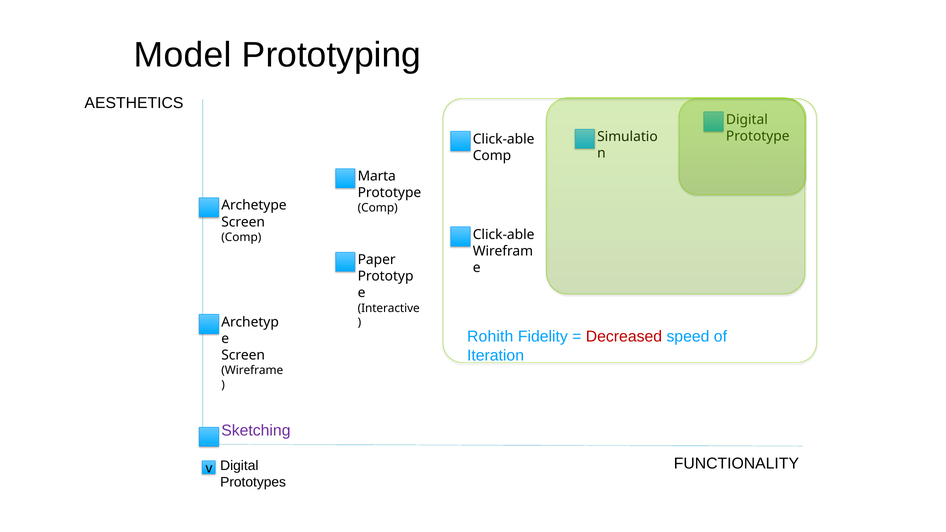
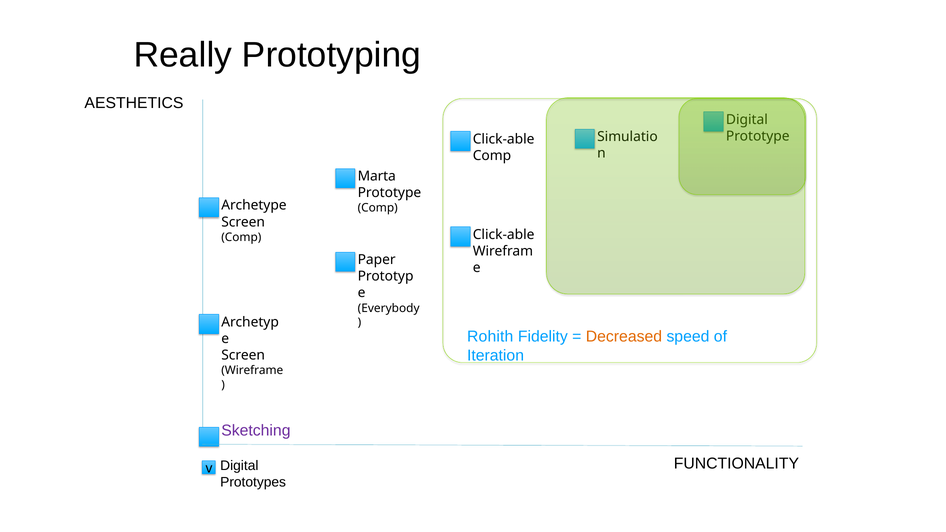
Model: Model -> Really (183, 55)
Interactive: Interactive -> Everybody (389, 308)
Decreased colour: red -> orange (624, 337)
